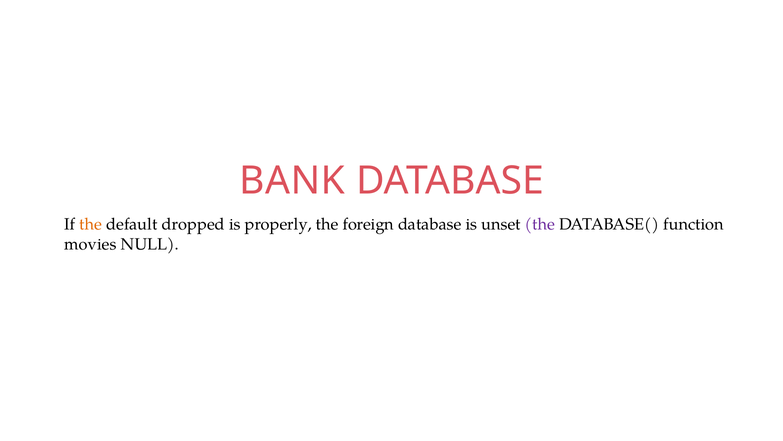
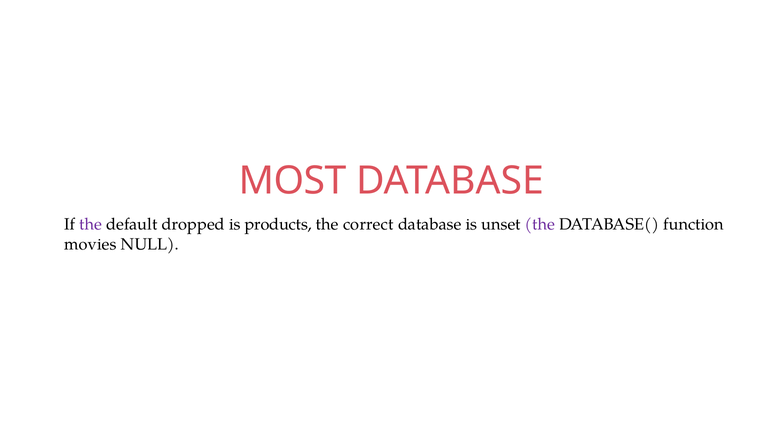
BANK: BANK -> MOST (293, 181)
the colour: orange -> purple (91, 224)
properly: properly -> products (278, 224)
foreign: foreign -> correct (368, 224)
